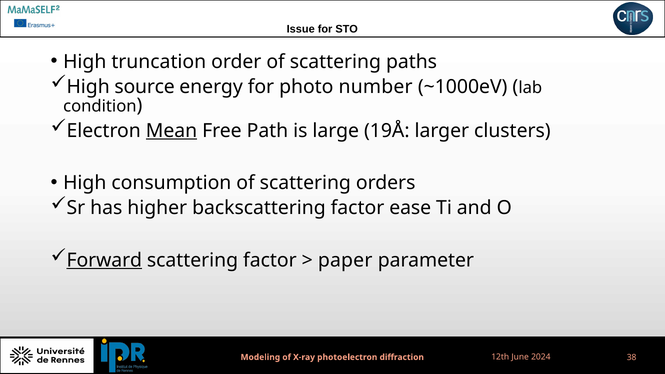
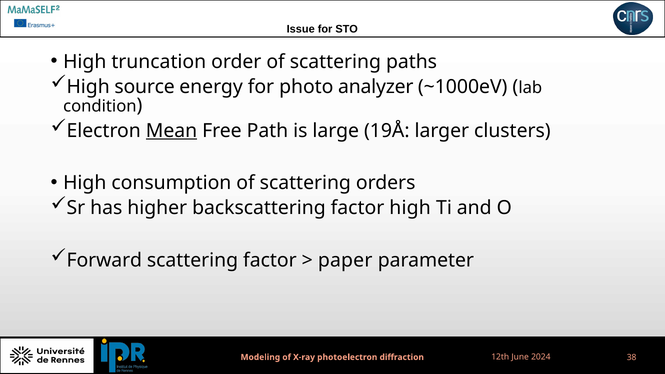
number: number -> analyzer (376, 87)
factor ease: ease -> high (410, 208)
Forward underline: present -> none (104, 260)
